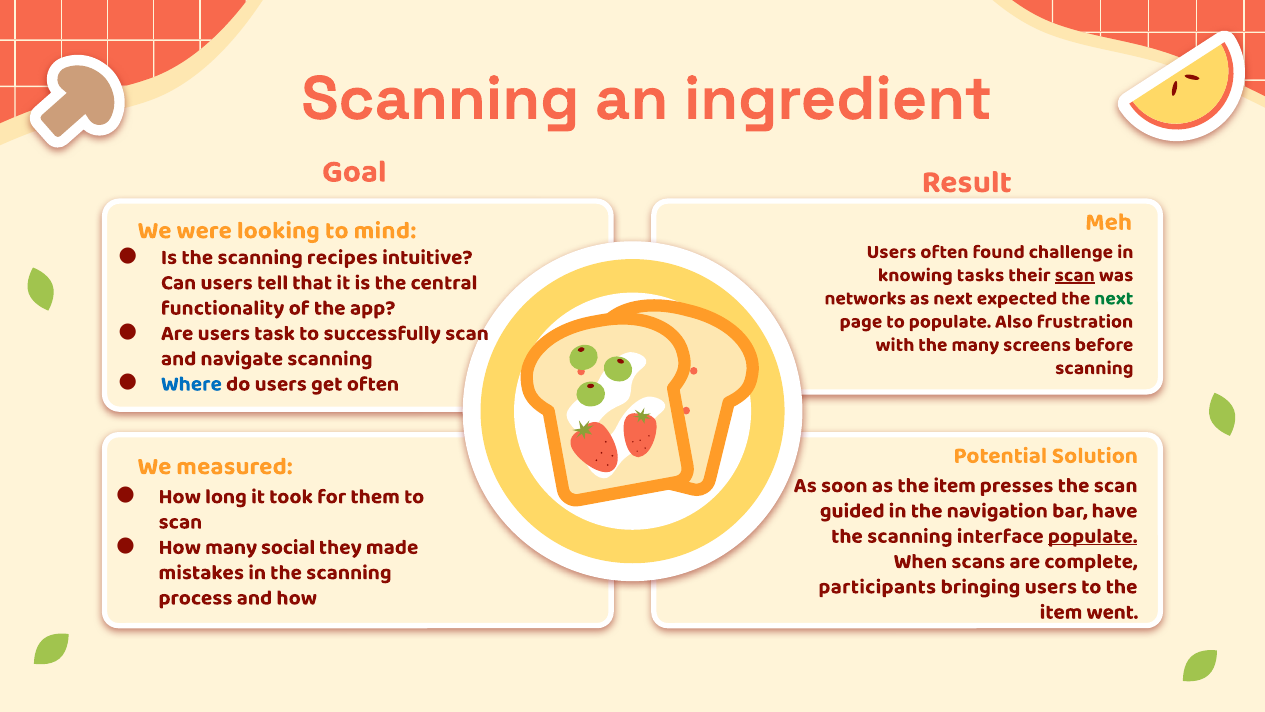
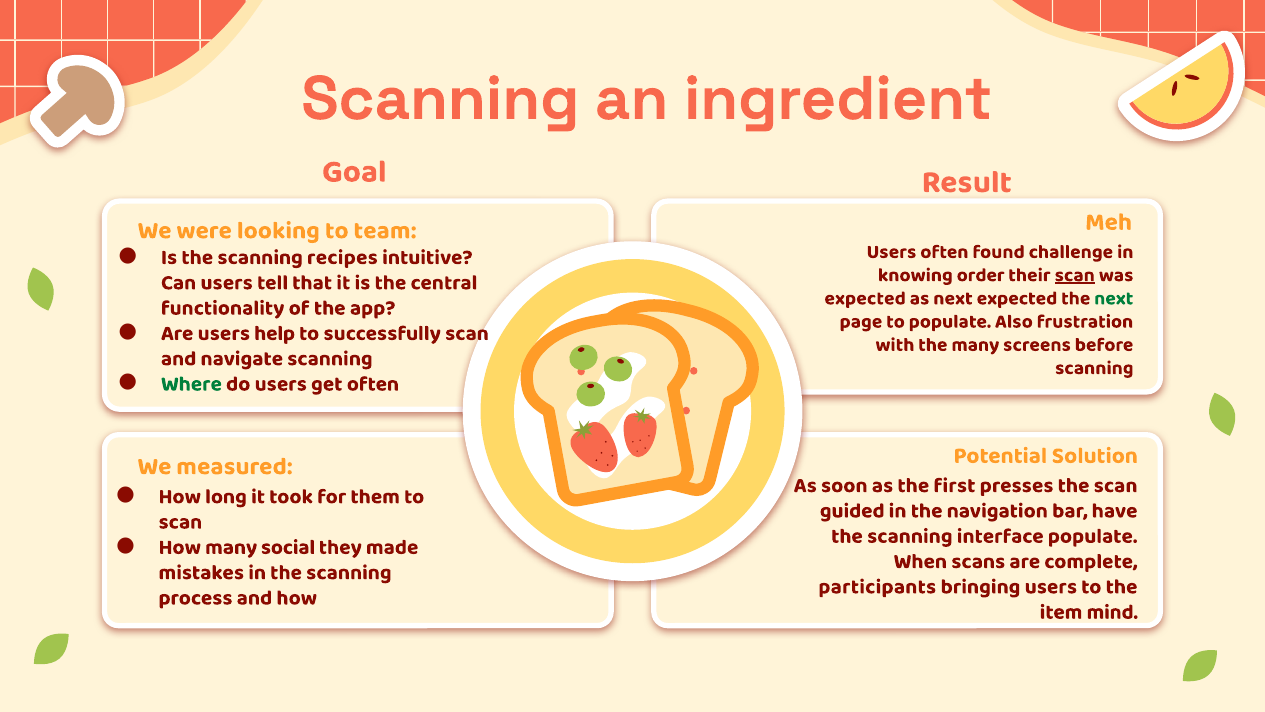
mind: mind -> team (385, 230)
tasks: tasks -> order (981, 275)
networks: networks -> expected (865, 298)
task: task -> help (275, 333)
Where colour: blue -> green (191, 383)
as the item: item -> first (954, 485)
populate underline: present -> none (1093, 535)
went: went -> mind (1112, 611)
